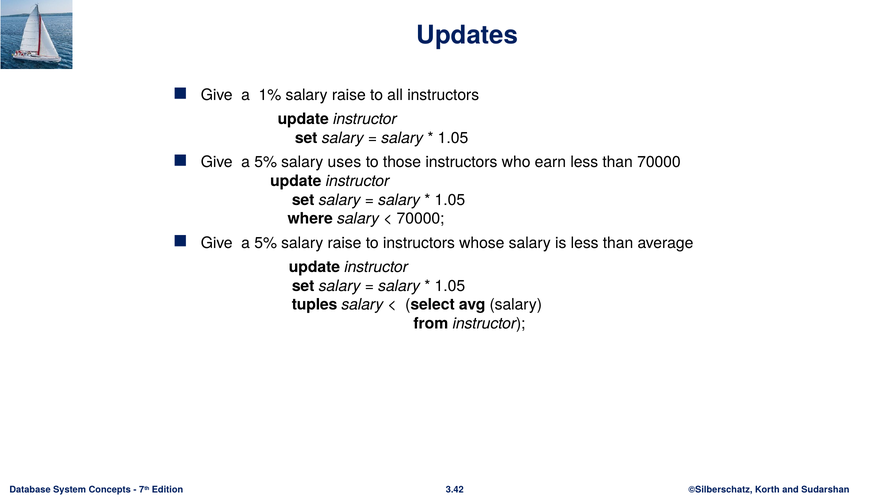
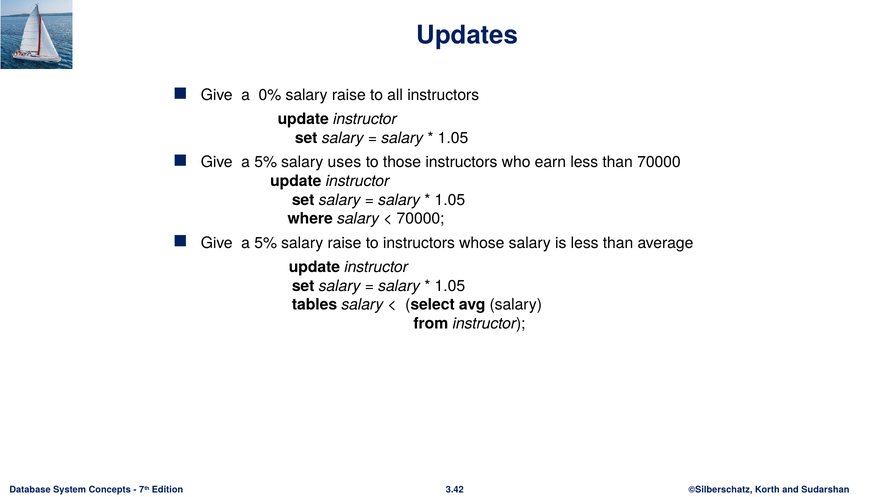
1%: 1% -> 0% (270, 95)
tuples: tuples -> tables (315, 305)
